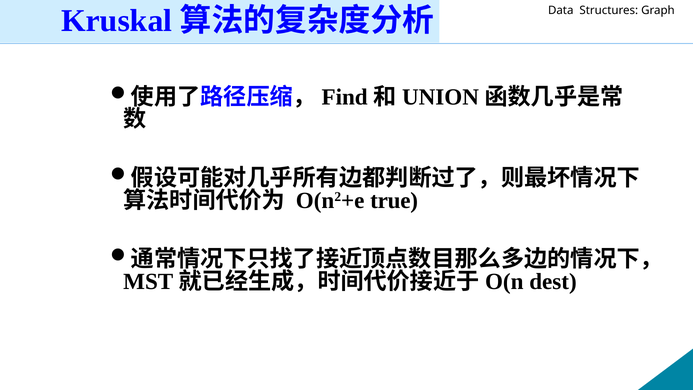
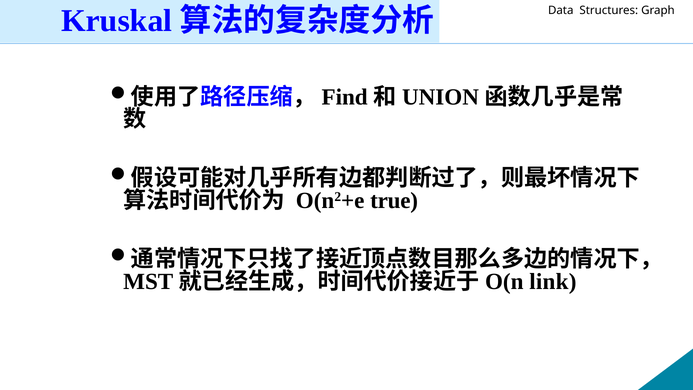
dest: dest -> link (553, 281)
